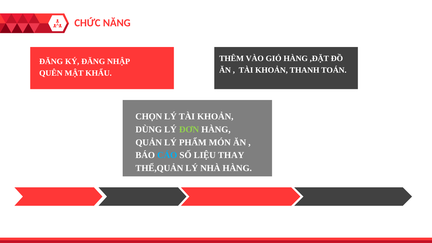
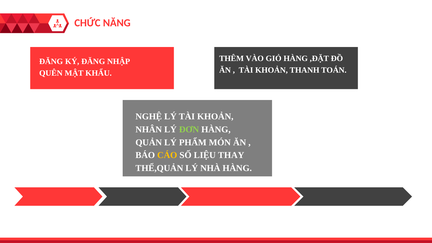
CHỌN: CHỌN -> NGHỆ (149, 116)
DÙNG: DÙNG -> NHÂN (149, 129)
CÁO colour: light blue -> yellow (167, 155)
